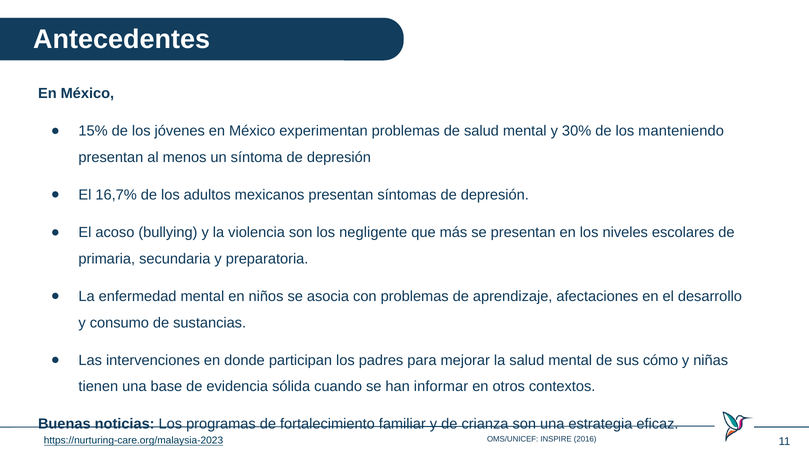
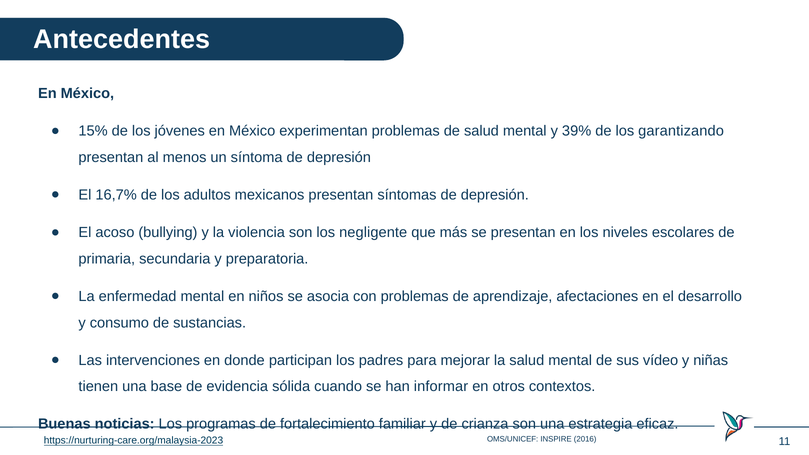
30%: 30% -> 39% (577, 131)
manteniendo: manteniendo -> garantizando (681, 131)
cómo: cómo -> vídeo (661, 360)
